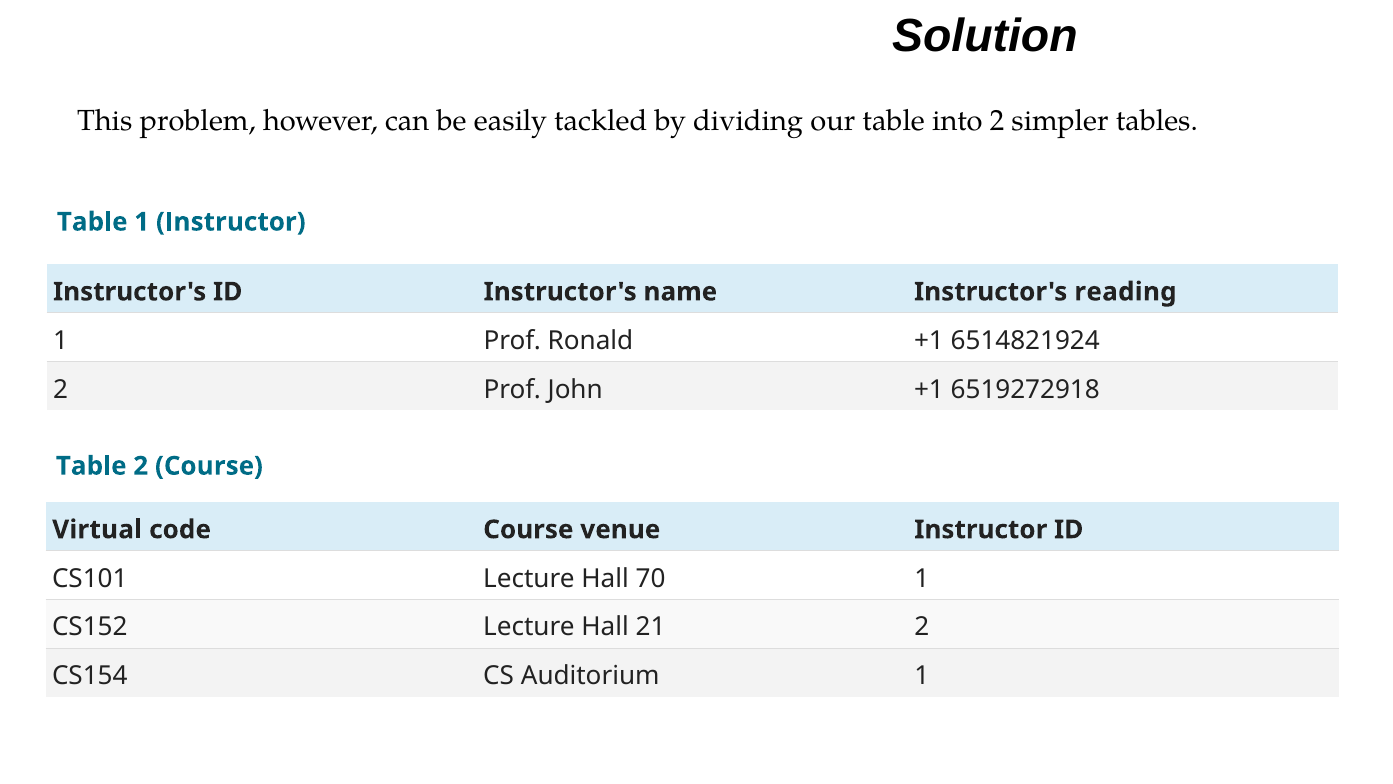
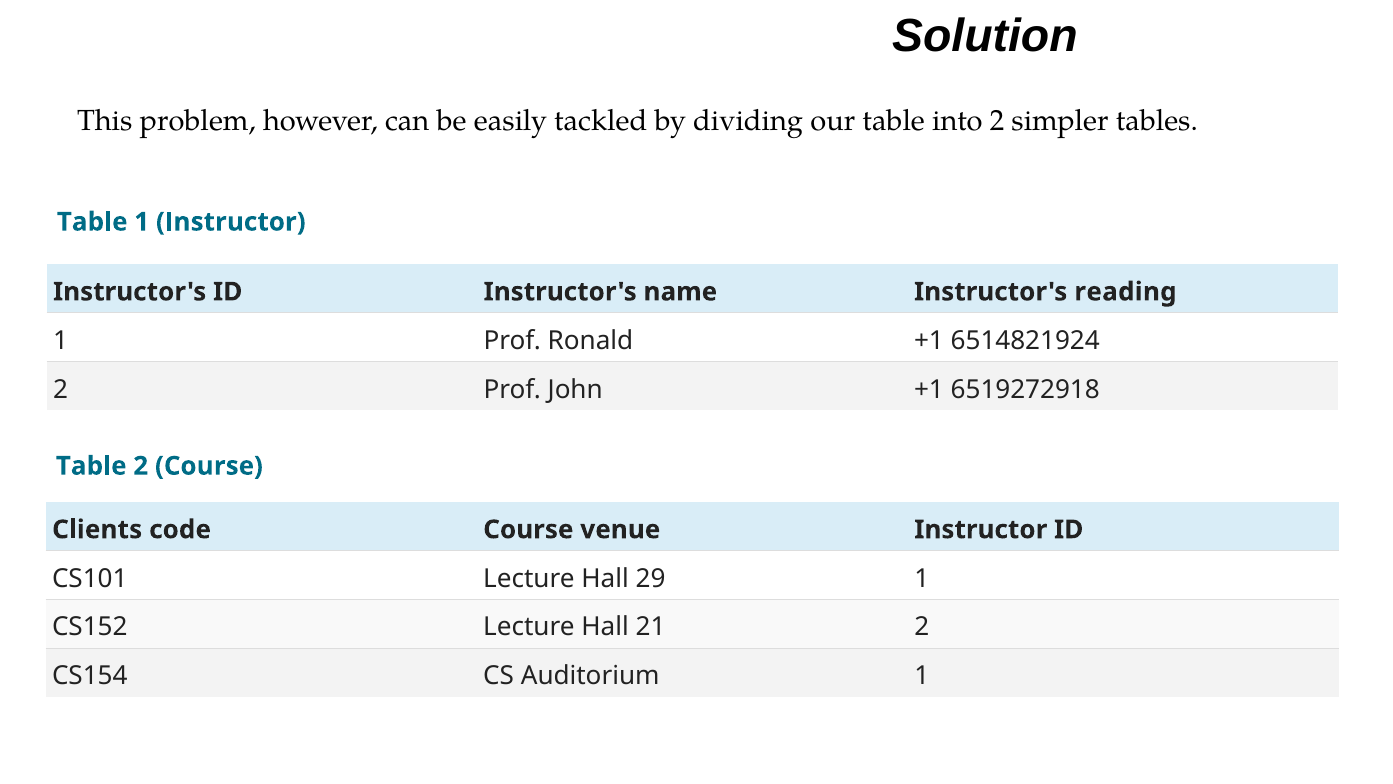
Virtual: Virtual -> Clients (97, 529)
70: 70 -> 29 (651, 578)
